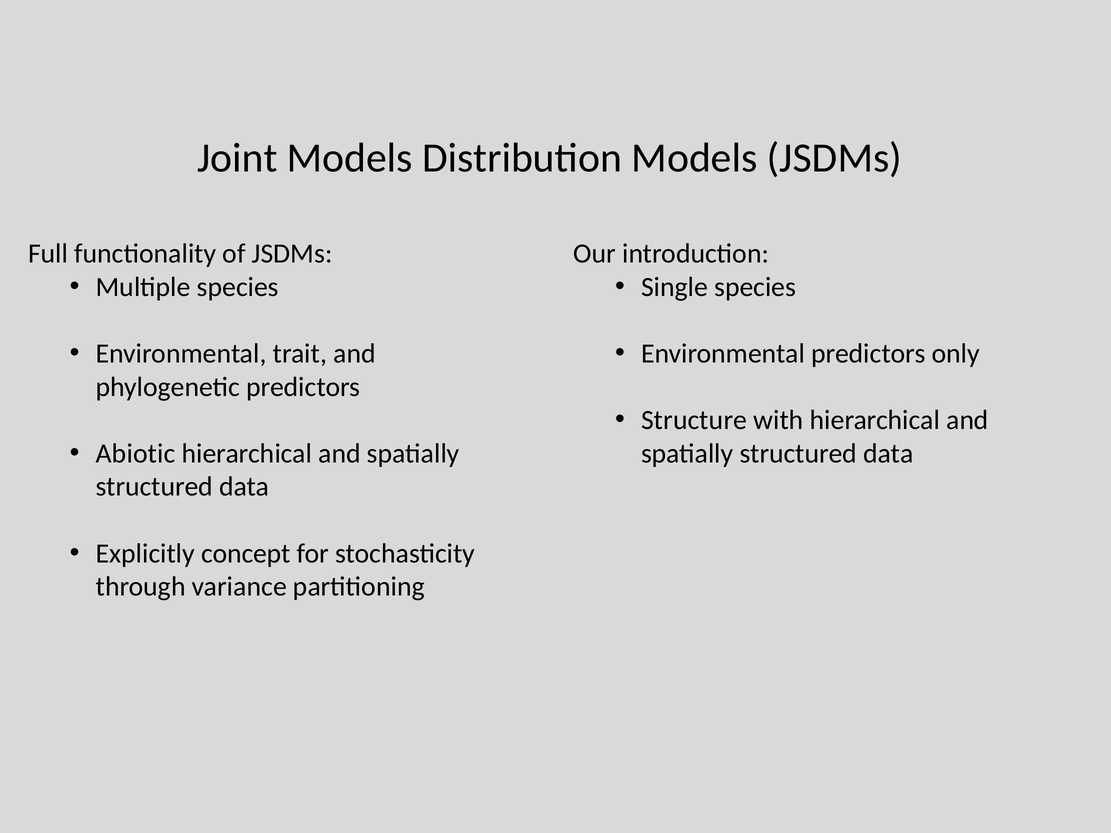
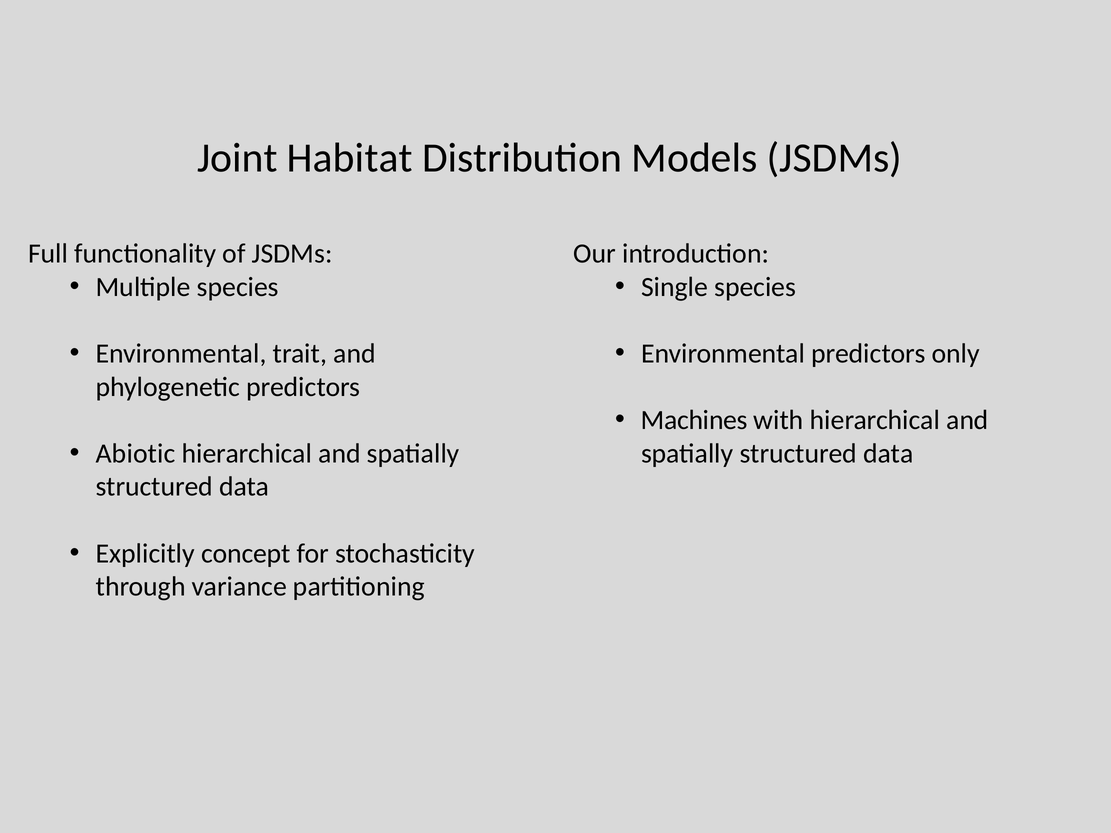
Joint Models: Models -> Habitat (350, 158)
Structure: Structure -> Machines (694, 420)
